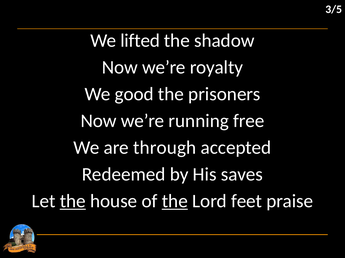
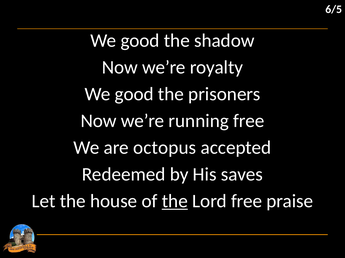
3/5: 3/5 -> 6/5 (334, 9)
lifted: lifted -> good (140, 41)
through: through -> octopus (165, 148)
the underline: present -> none (73, 202)
Lord feet: feet -> free (247, 202)
